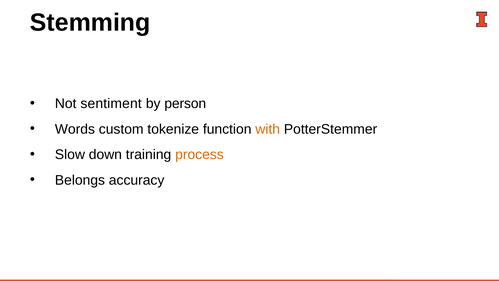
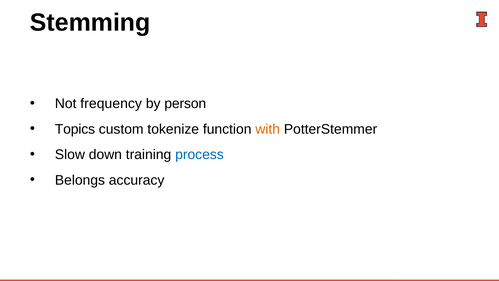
sentiment: sentiment -> frequency (111, 104)
Words: Words -> Topics (75, 129)
process colour: orange -> blue (199, 154)
